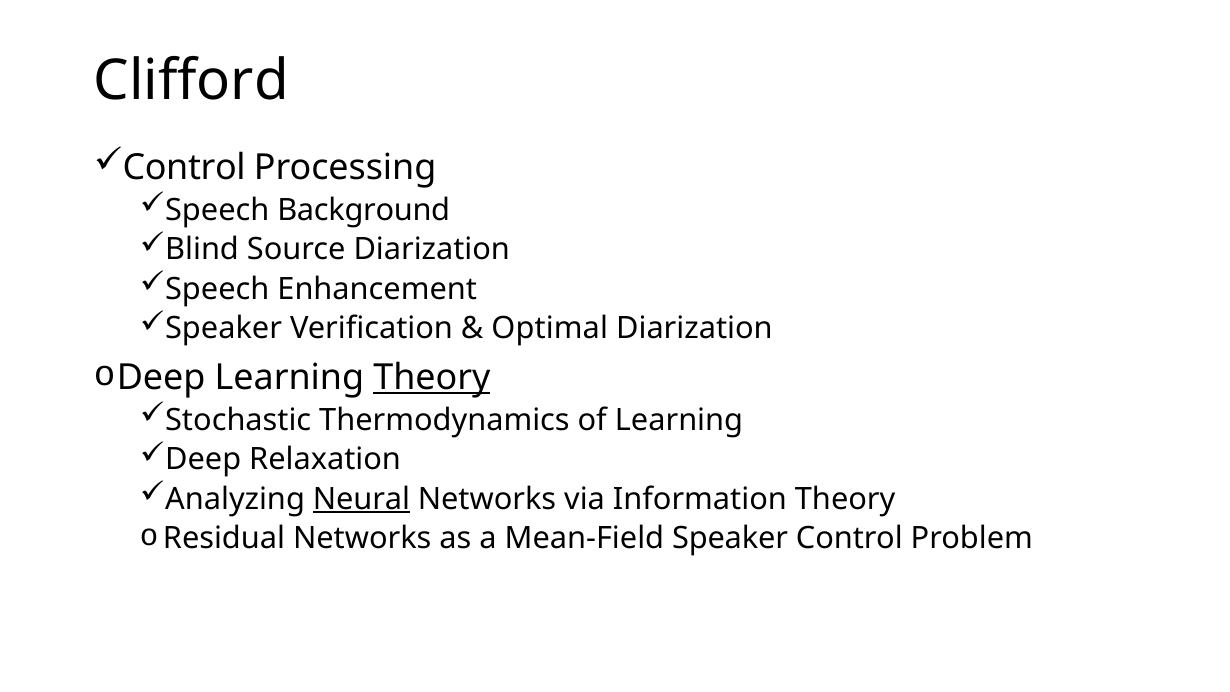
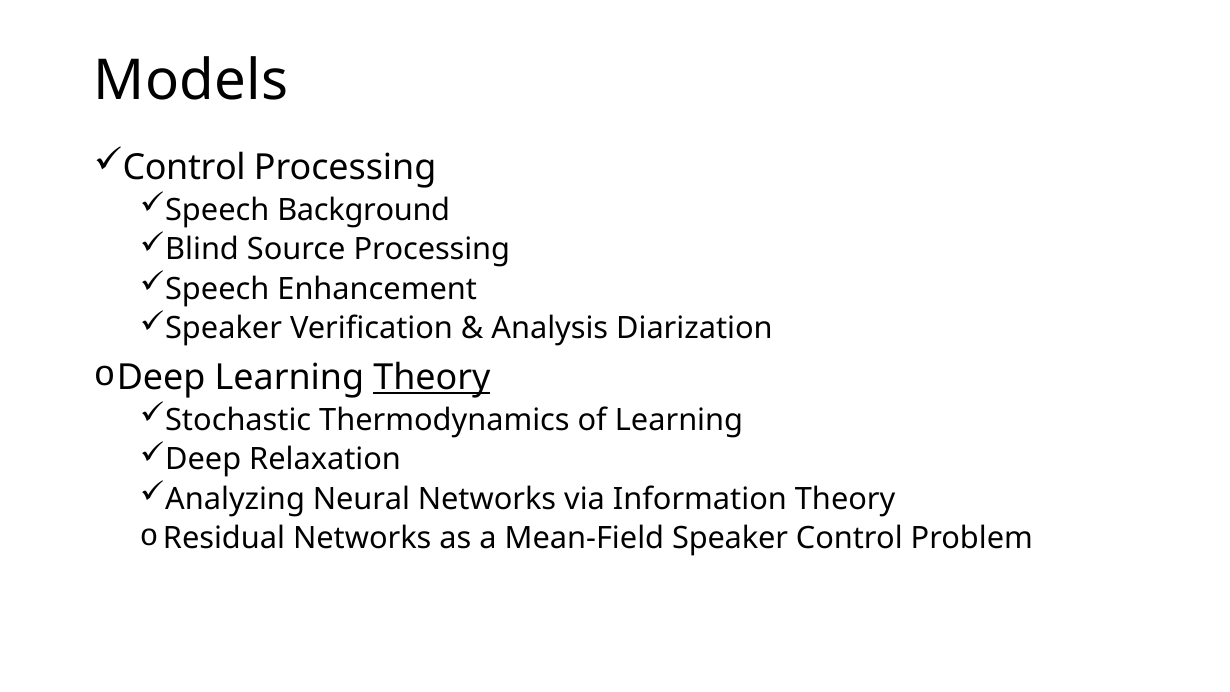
Clifford: Clifford -> Models (191, 81)
Source Diarization: Diarization -> Processing (432, 250)
Optimal: Optimal -> Analysis (550, 329)
Neural underline: present -> none (361, 499)
